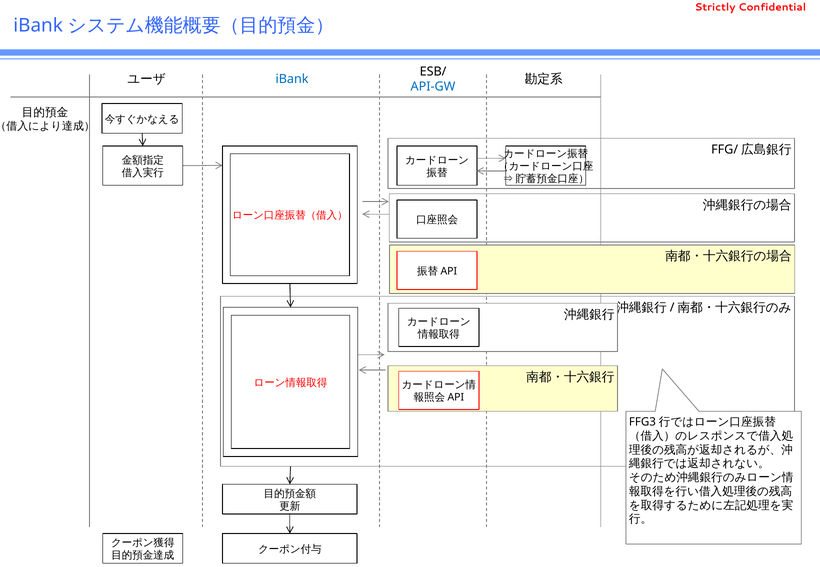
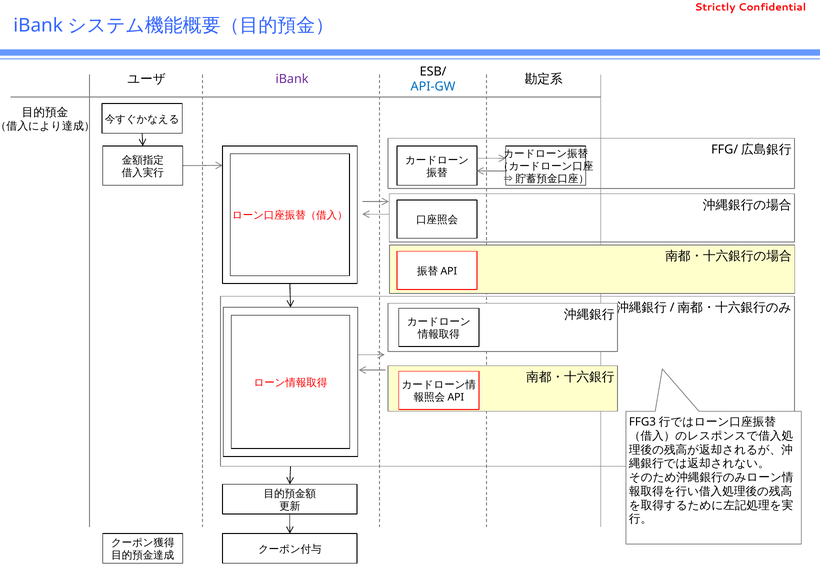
iBank colour: blue -> purple (292, 79)
